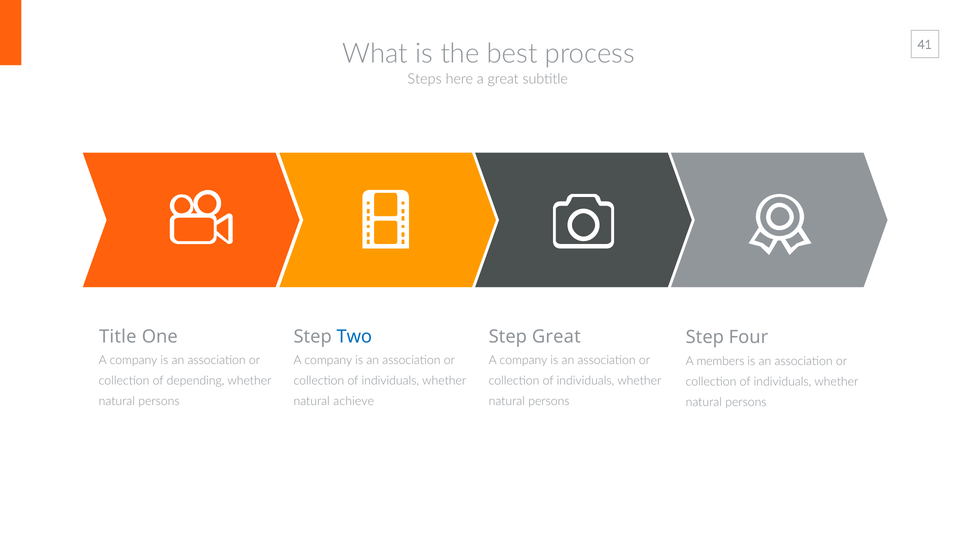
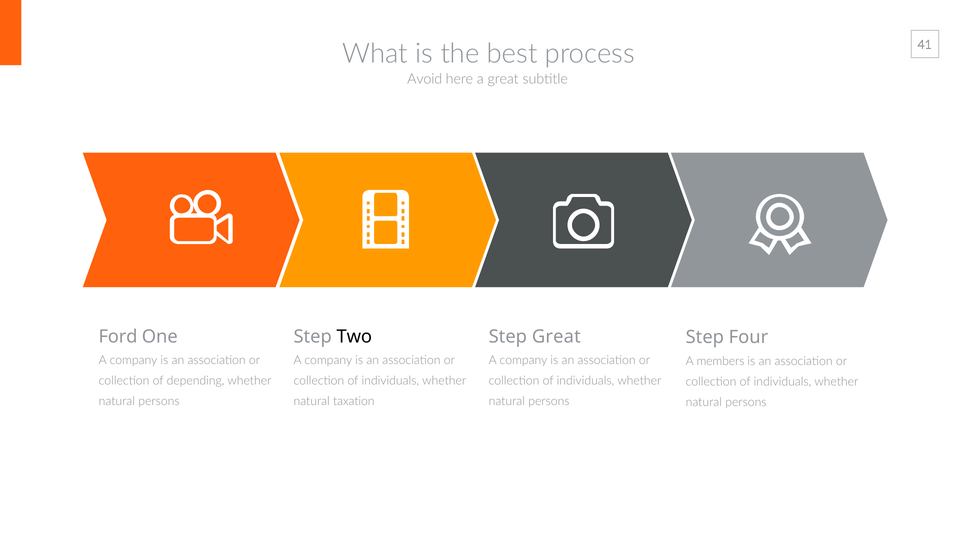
Steps: Steps -> Avoid (425, 79)
Title: Title -> Ford (118, 337)
Two colour: blue -> black (354, 337)
achieve: achieve -> taxation (354, 402)
